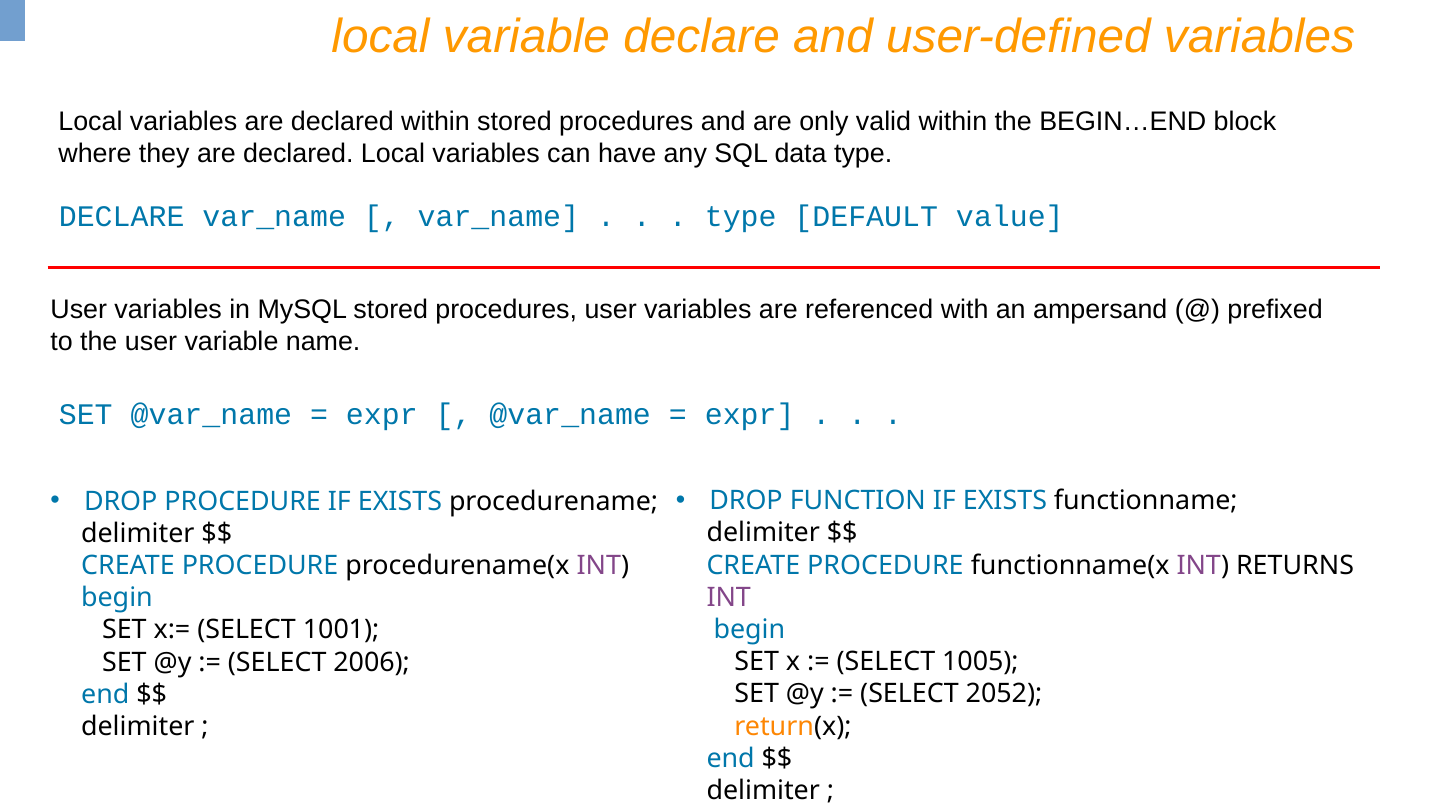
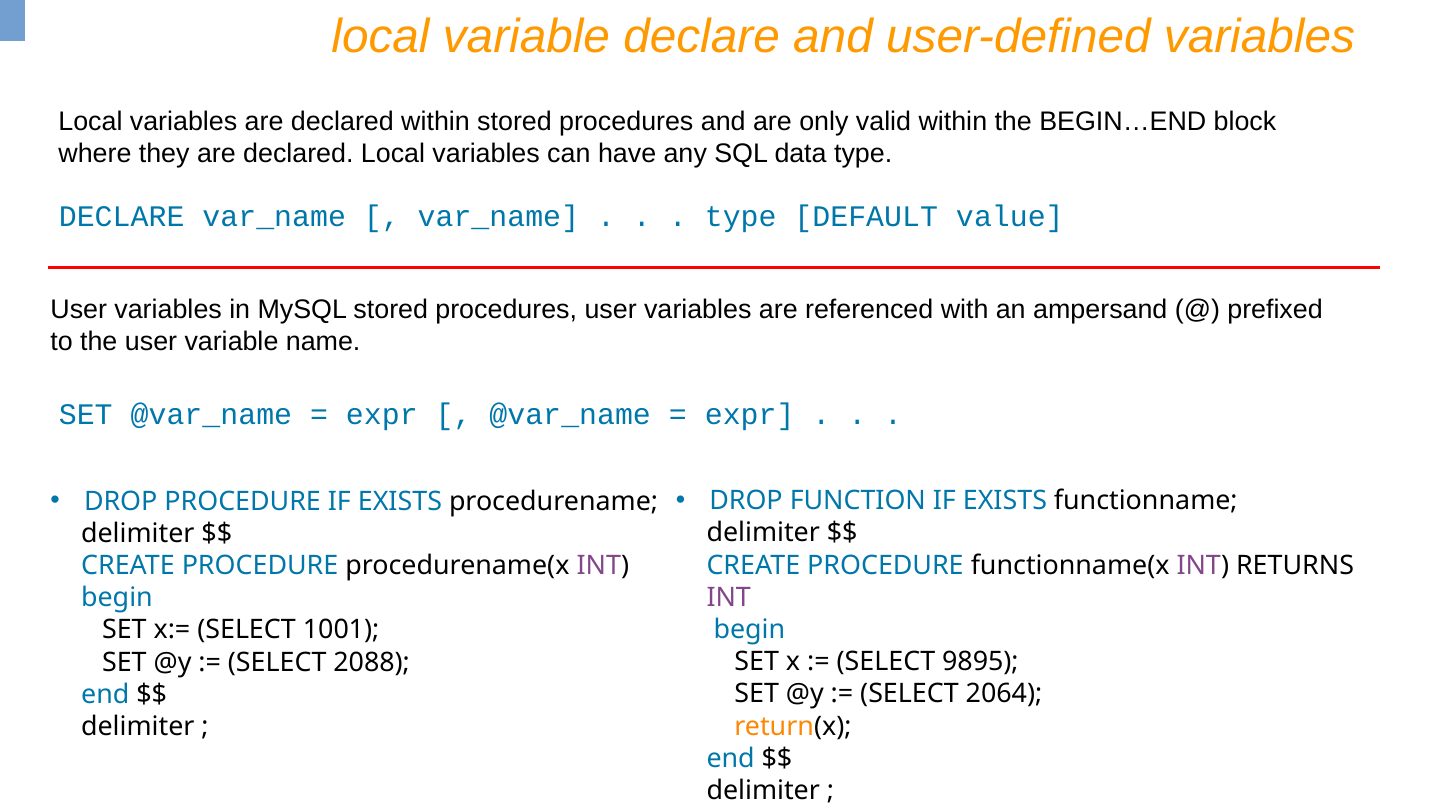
1005: 1005 -> 9895 (980, 662)
2006: 2006 -> 2088 (372, 663)
2052: 2052 -> 2064 (1004, 695)
